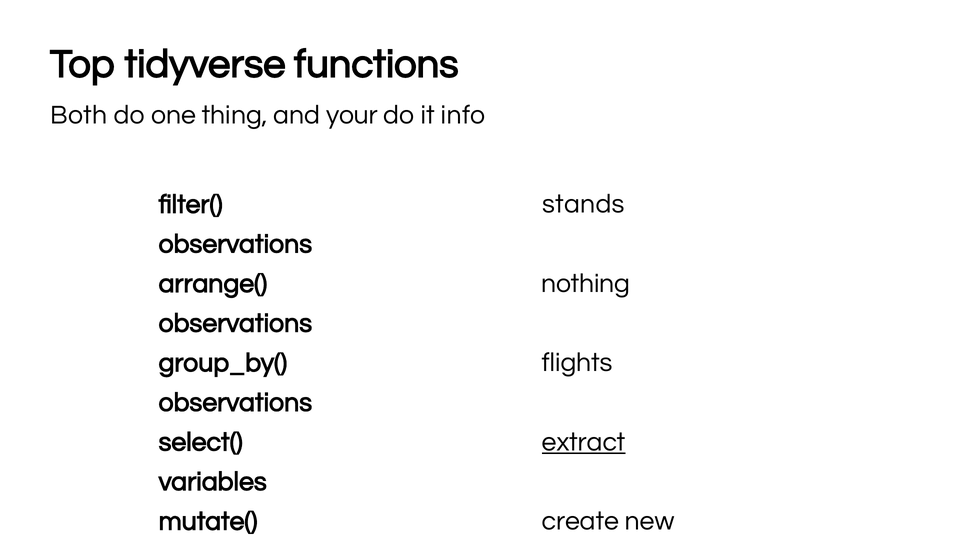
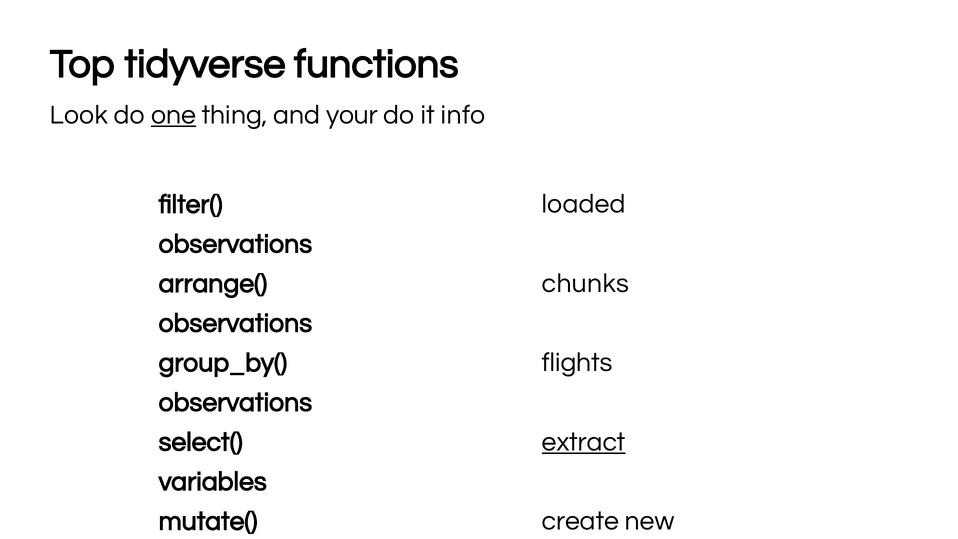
Both: Both -> Look (79, 115)
one underline: none -> present (174, 115)
stands: stands -> loaded (584, 204)
nothing: nothing -> chunks (585, 283)
